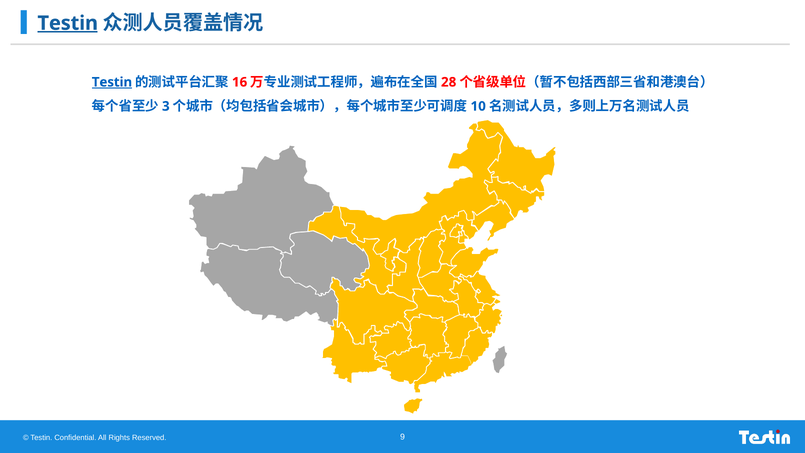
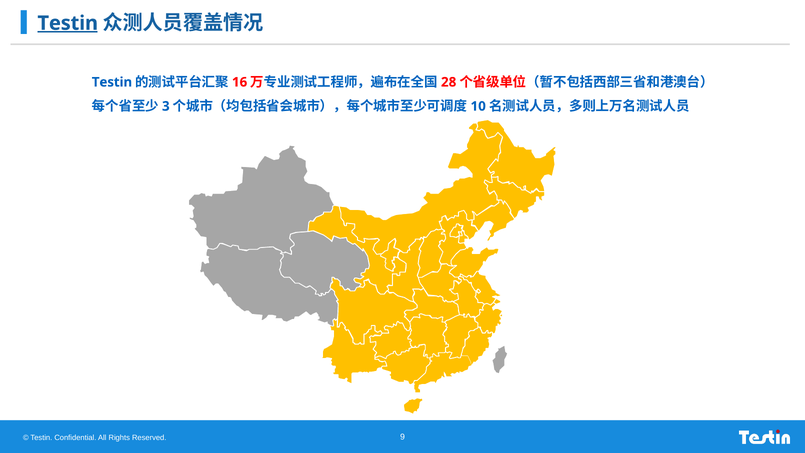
Testin underline: present -> none (112, 82)
